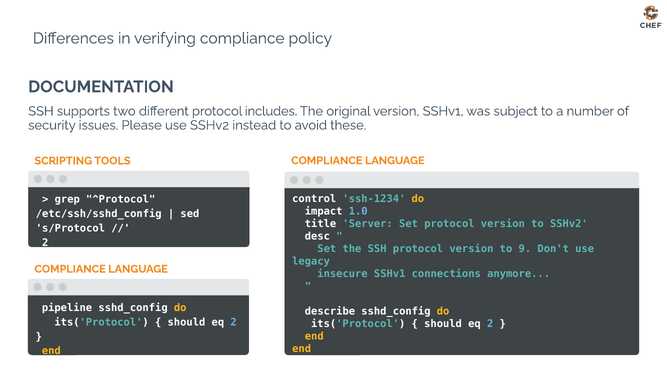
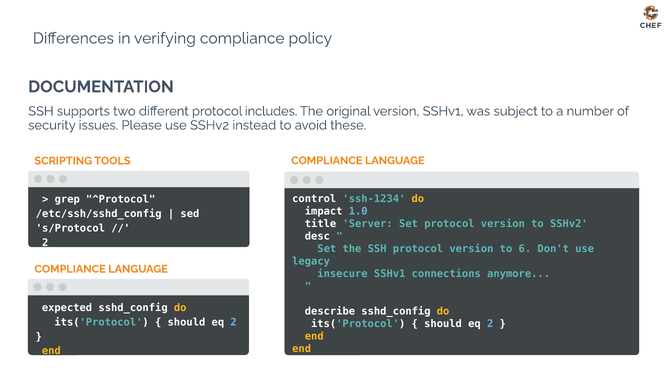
9: 9 -> 6 (525, 249)
pipeline: pipeline -> expected (67, 308)
